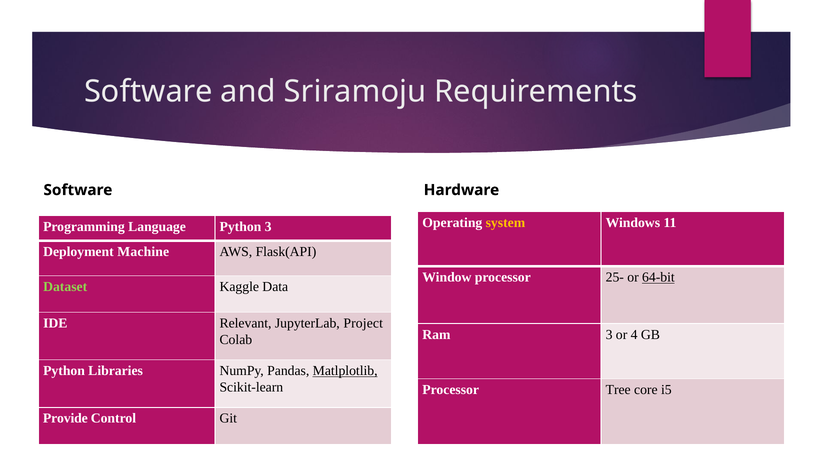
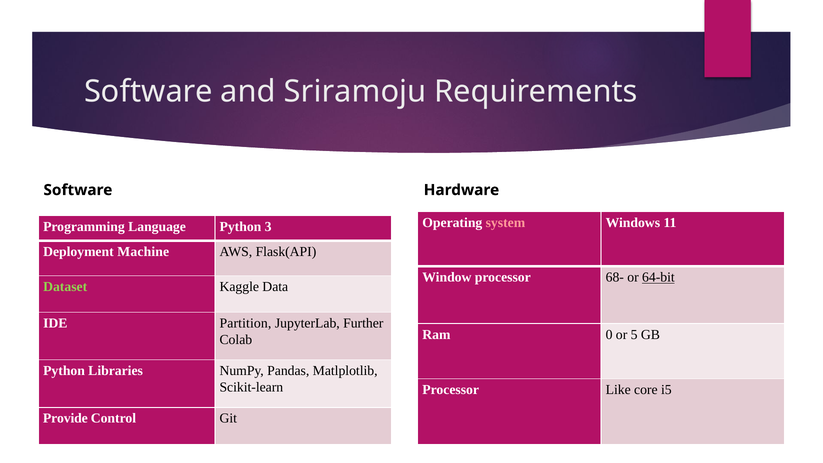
system colour: yellow -> pink (505, 223)
25-: 25- -> 68- (615, 277)
Relevant: Relevant -> Partition (245, 323)
Project: Project -> Further (363, 323)
Ram 3: 3 -> 0 (609, 335)
4: 4 -> 5 (634, 335)
Matlplotlib underline: present -> none (345, 371)
Tree: Tree -> Like (618, 390)
